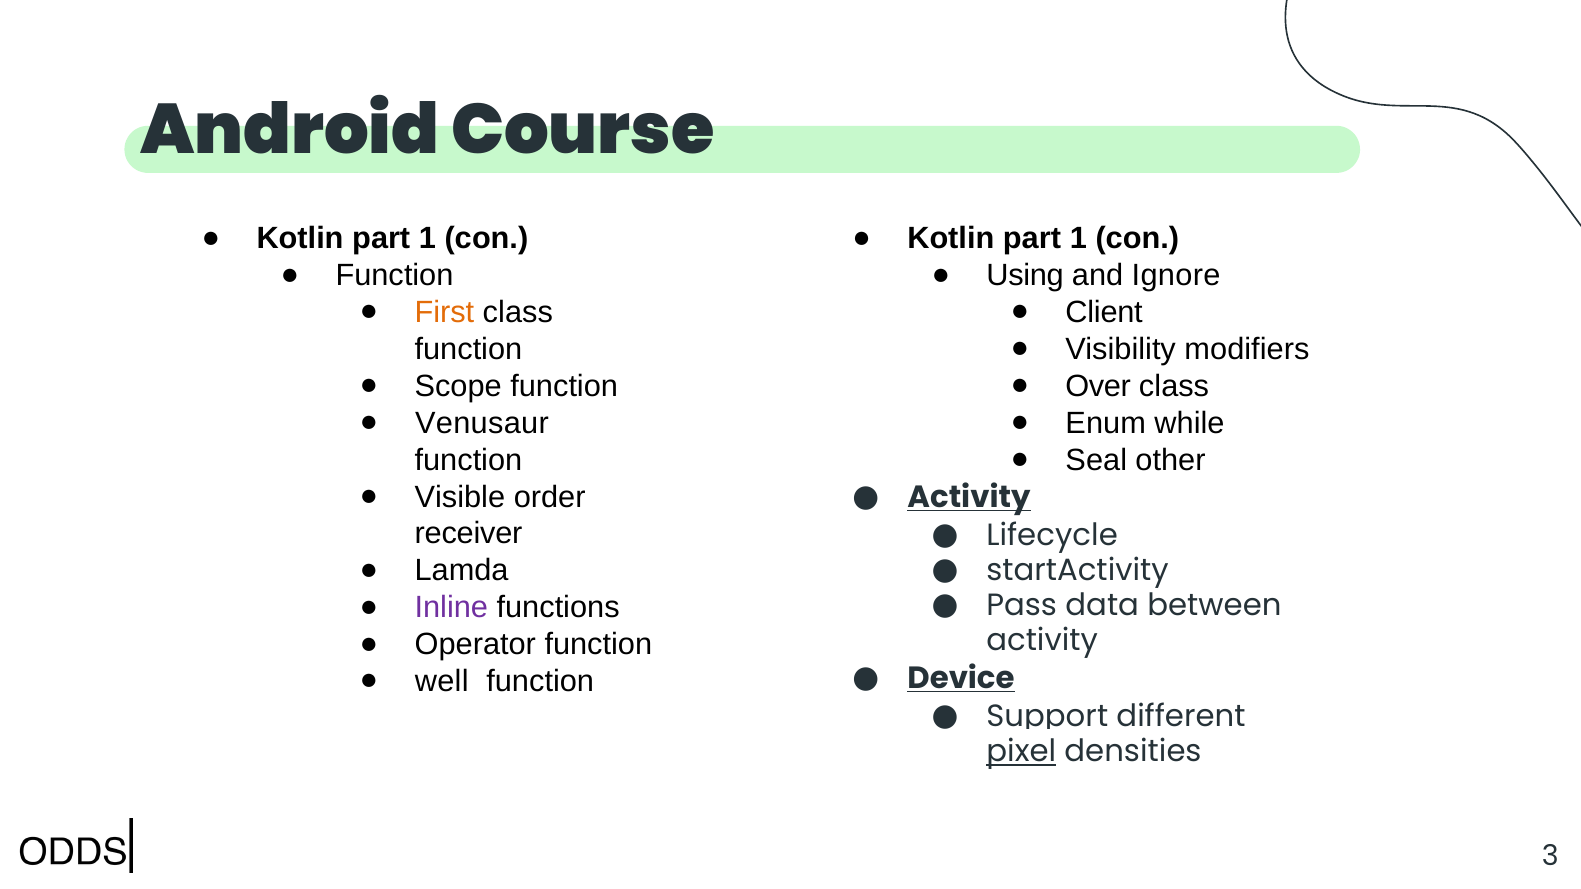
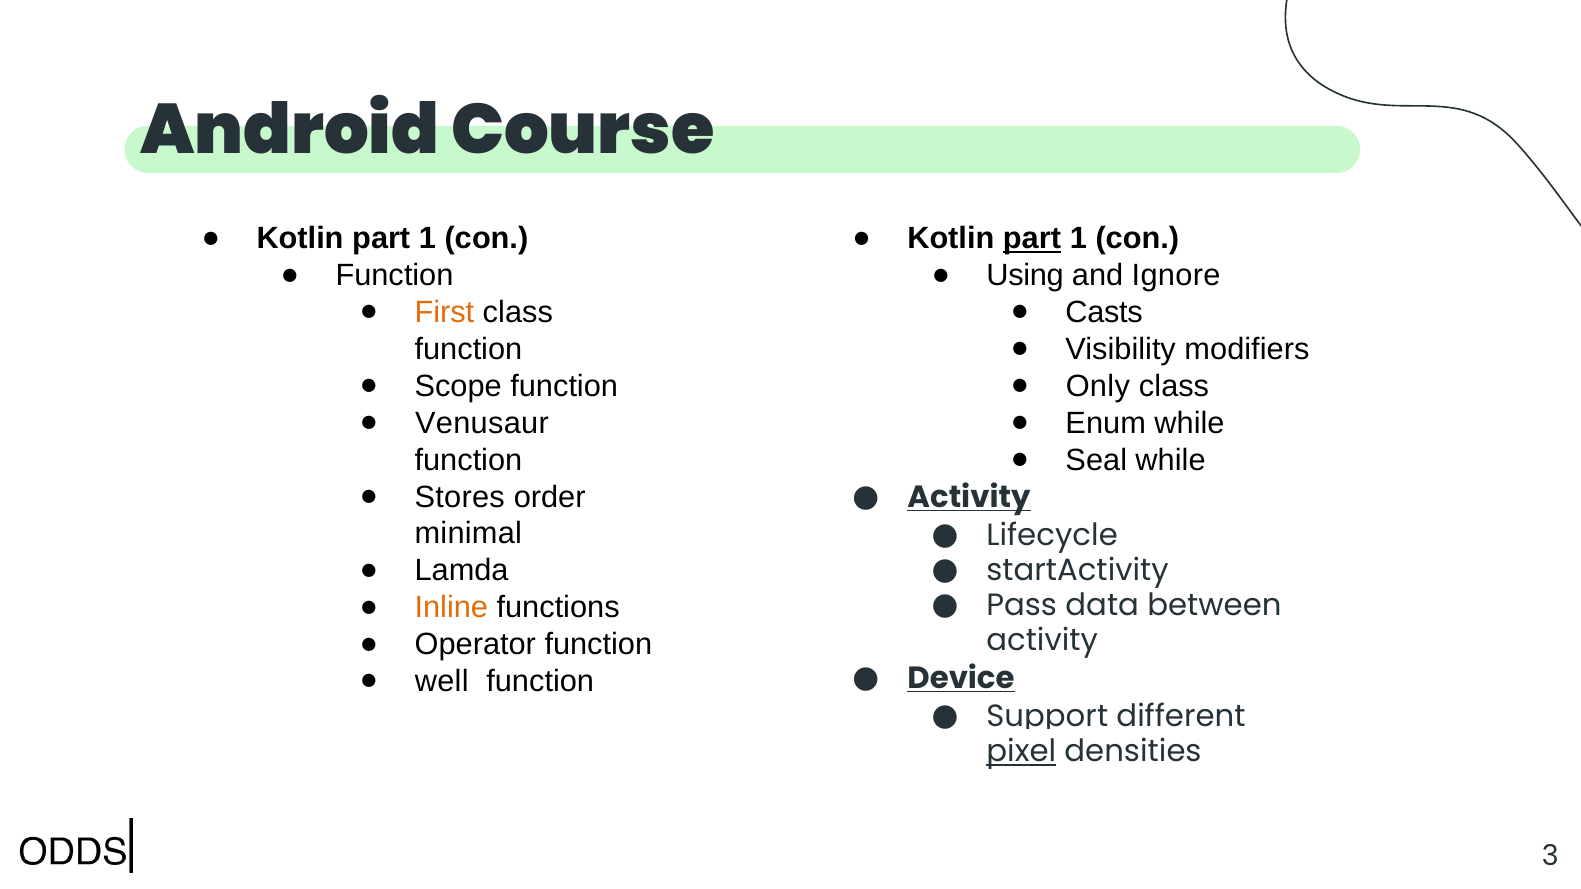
part underline: none -> present (1032, 239)
Client: Client -> Casts (1104, 313)
Over: Over -> Only (1098, 386)
Seal other: other -> while (1171, 460)
Visible: Visible -> Stores (460, 497)
receiver: receiver -> minimal (468, 534)
Inline colour: purple -> orange (451, 608)
